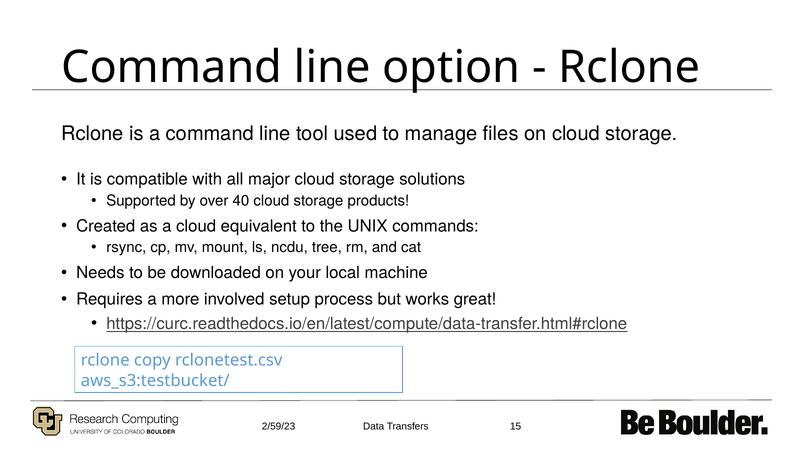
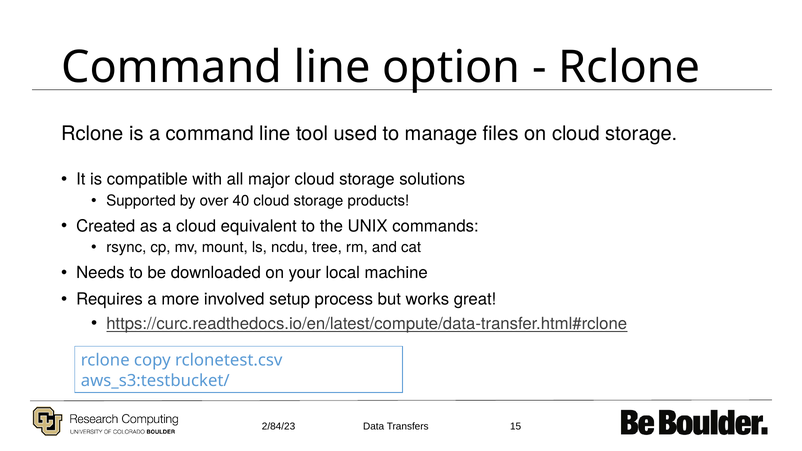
2/59/23: 2/59/23 -> 2/84/23 (279, 427)
